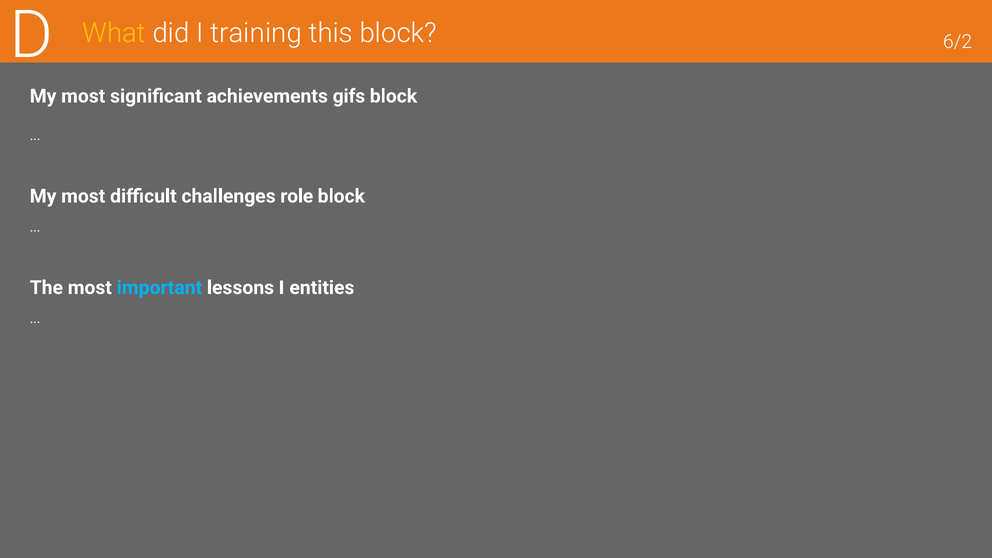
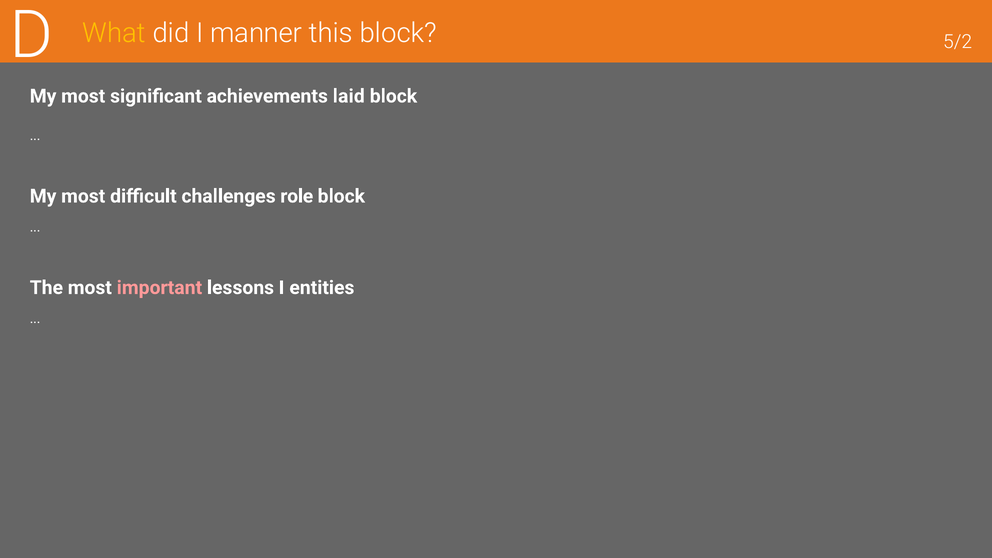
training: training -> manner (256, 33)
6/2: 6/2 -> 5/2 (958, 42)
gifs: gifs -> laid (349, 96)
important colour: light blue -> pink (159, 288)
